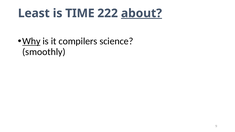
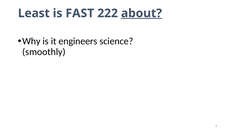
TIME: TIME -> FAST (80, 13)
Why underline: present -> none (31, 41)
compilers: compilers -> engineers (78, 41)
